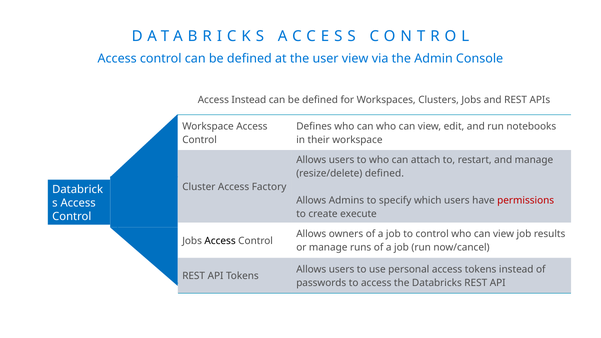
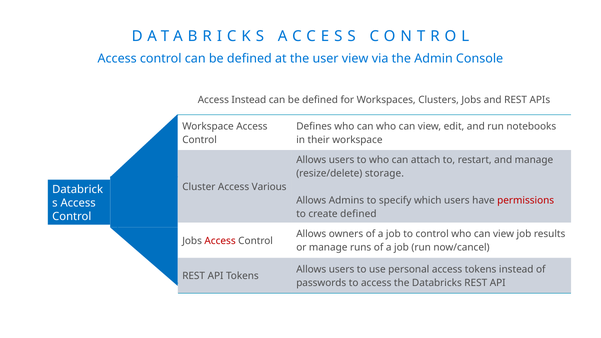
resize/delete defined: defined -> storage (384, 173)
Factory: Factory -> Various (269, 187)
create execute: execute -> defined (358, 214)
Access colour: black -> red (220, 241)
